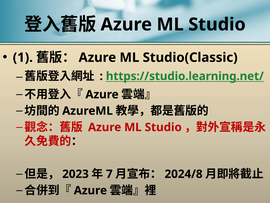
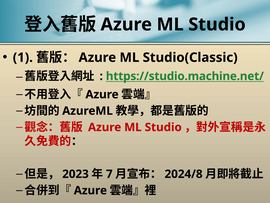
https://studio.learning.net/: https://studio.learning.net/ -> https://studio.machine.net/ (185, 76)
